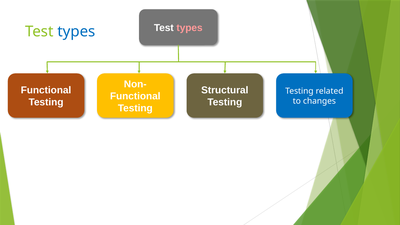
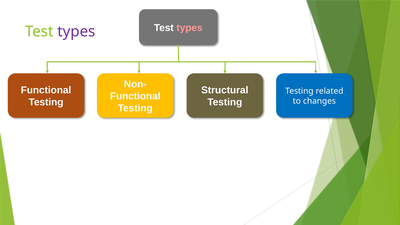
types colour: blue -> purple (76, 32)
